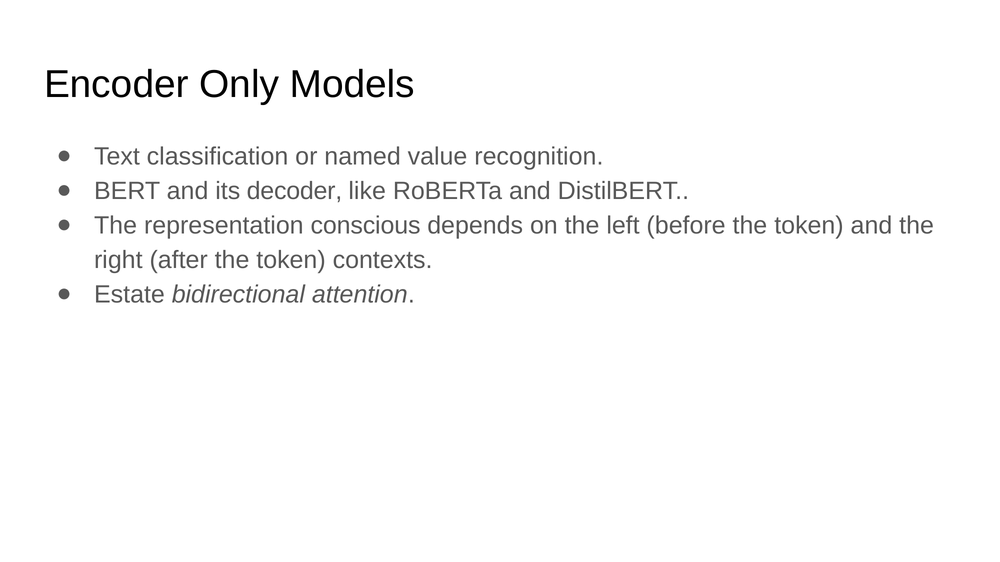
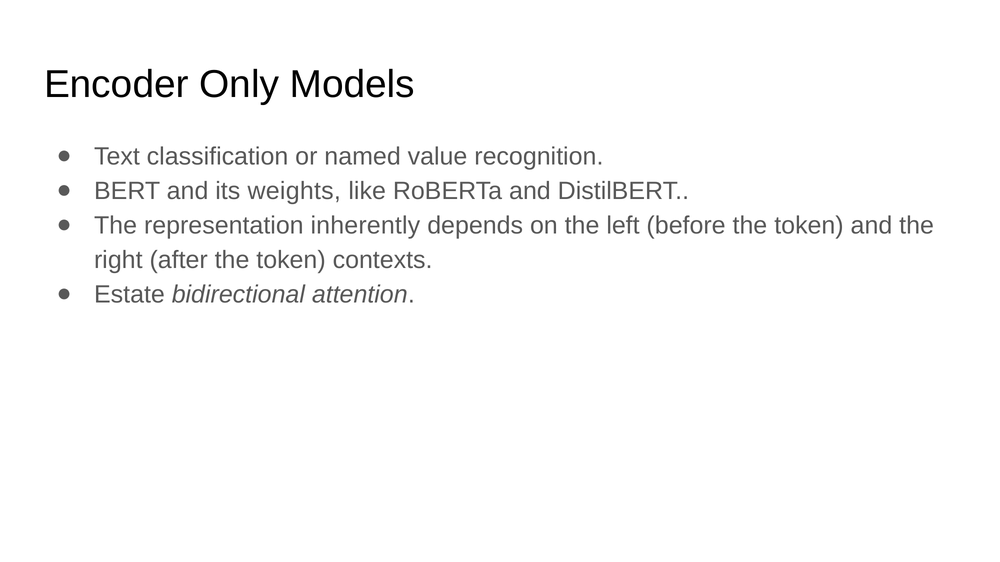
decoder: decoder -> weights (294, 191)
conscious: conscious -> inherently (365, 226)
